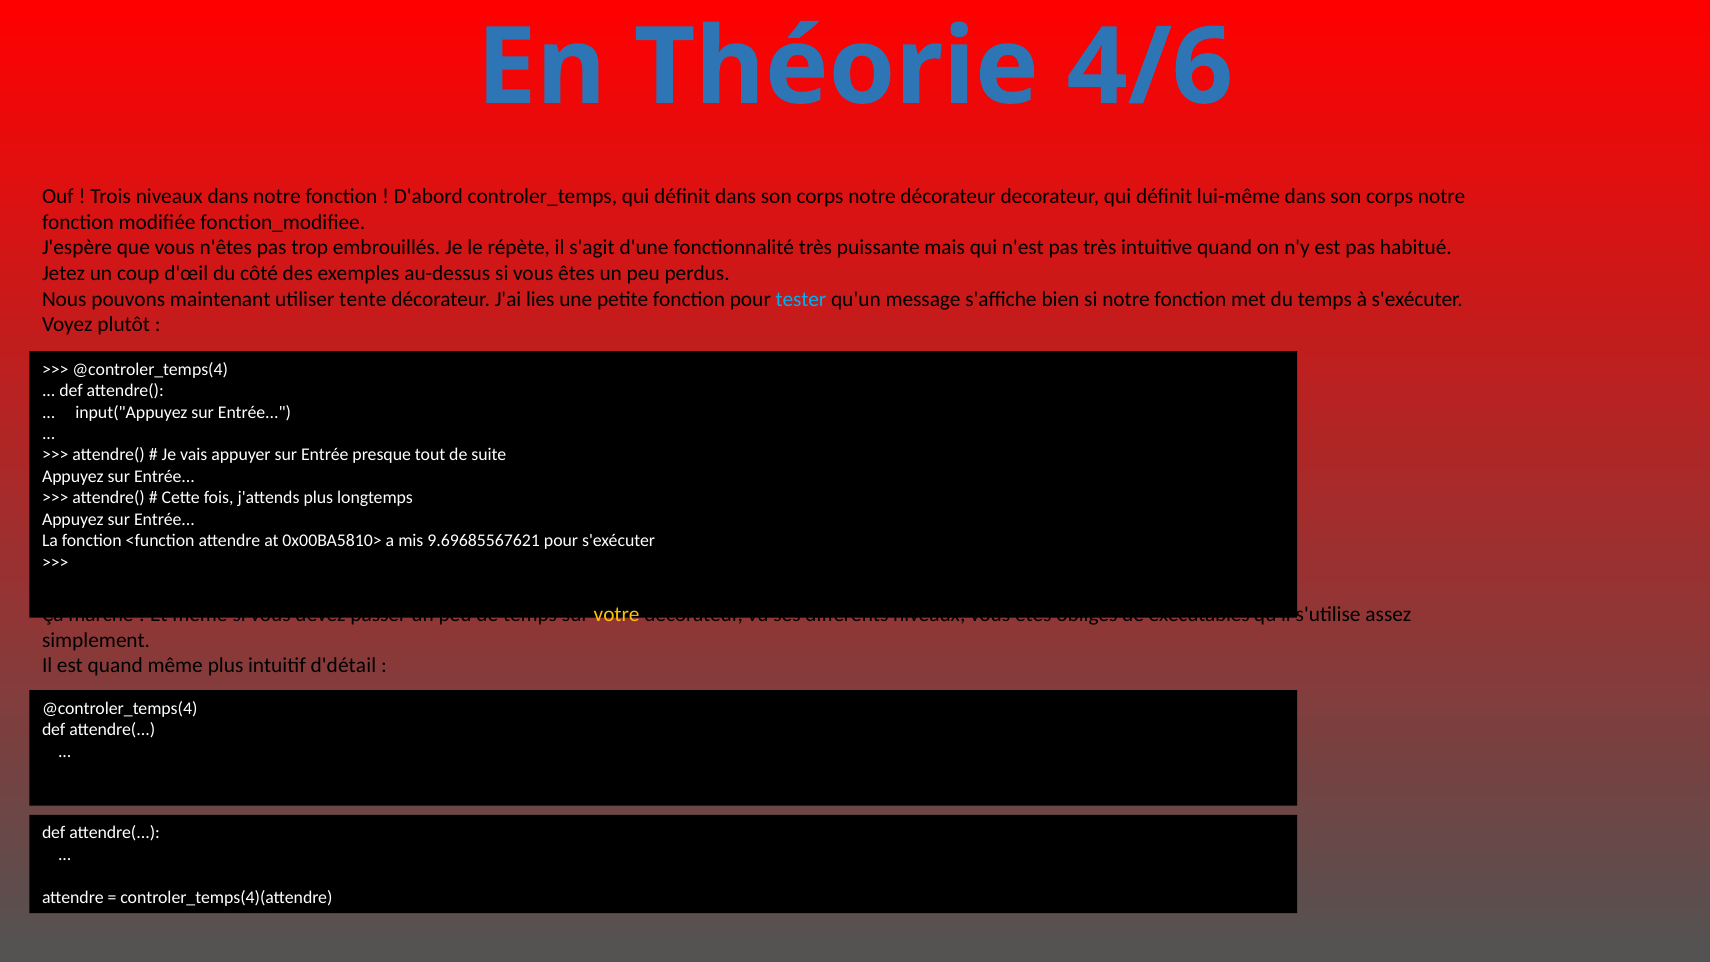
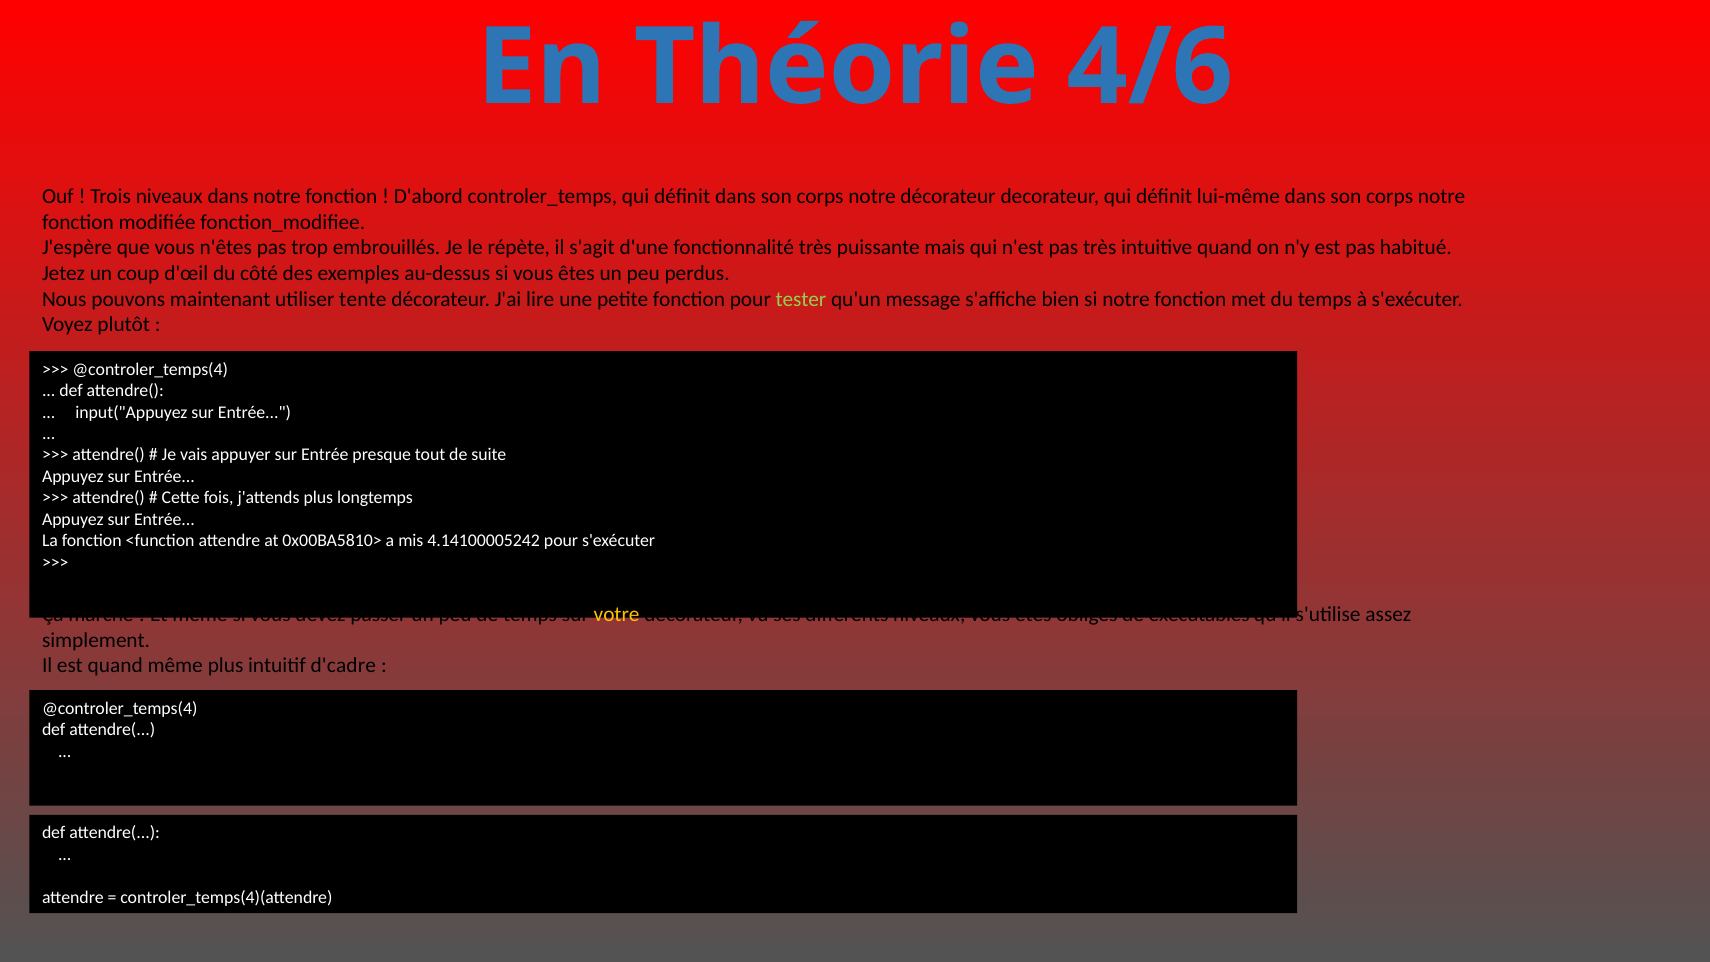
lies: lies -> lire (540, 299)
tester colour: light blue -> light green (801, 299)
9.69685567621: 9.69685567621 -> 4.14100005242 (484, 541)
d'détail: d'détail -> d'cadre (343, 666)
